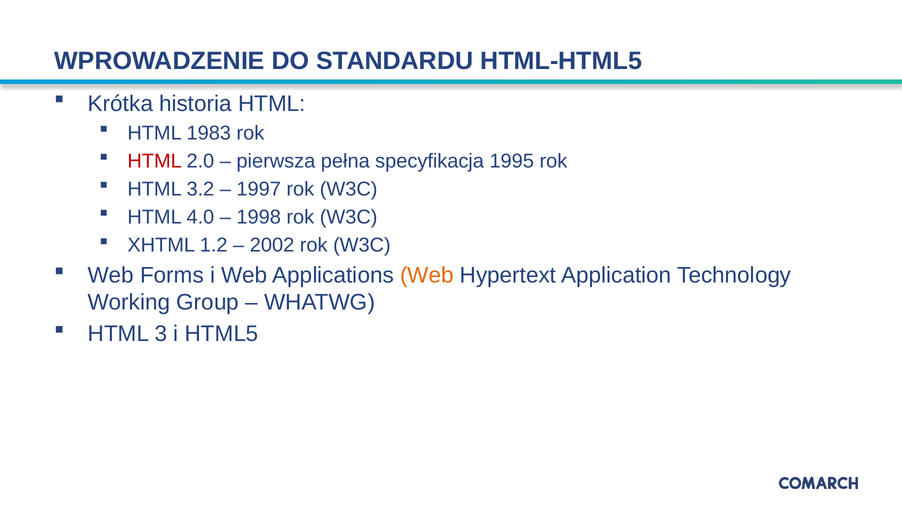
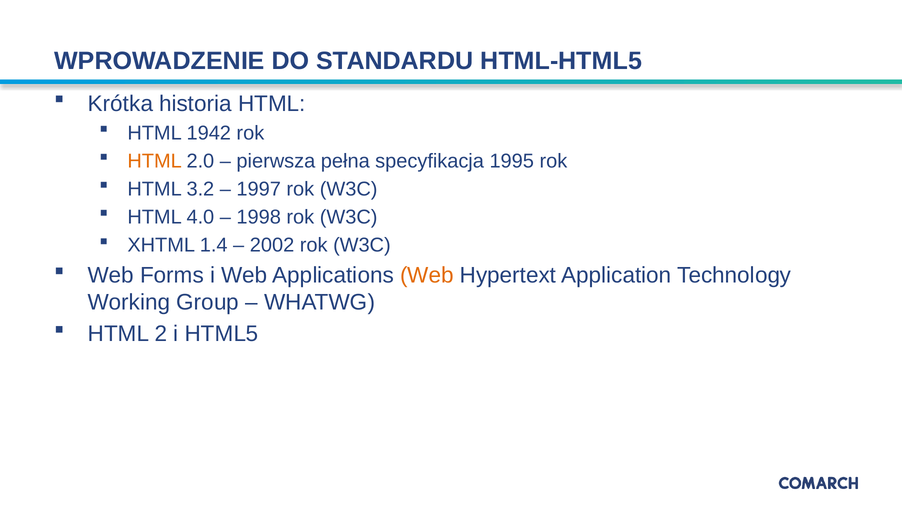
1983: 1983 -> 1942 (209, 133)
HTML colour: red -> orange (155, 161)
1.2: 1.2 -> 1.4 (214, 245)
3: 3 -> 2 (161, 334)
